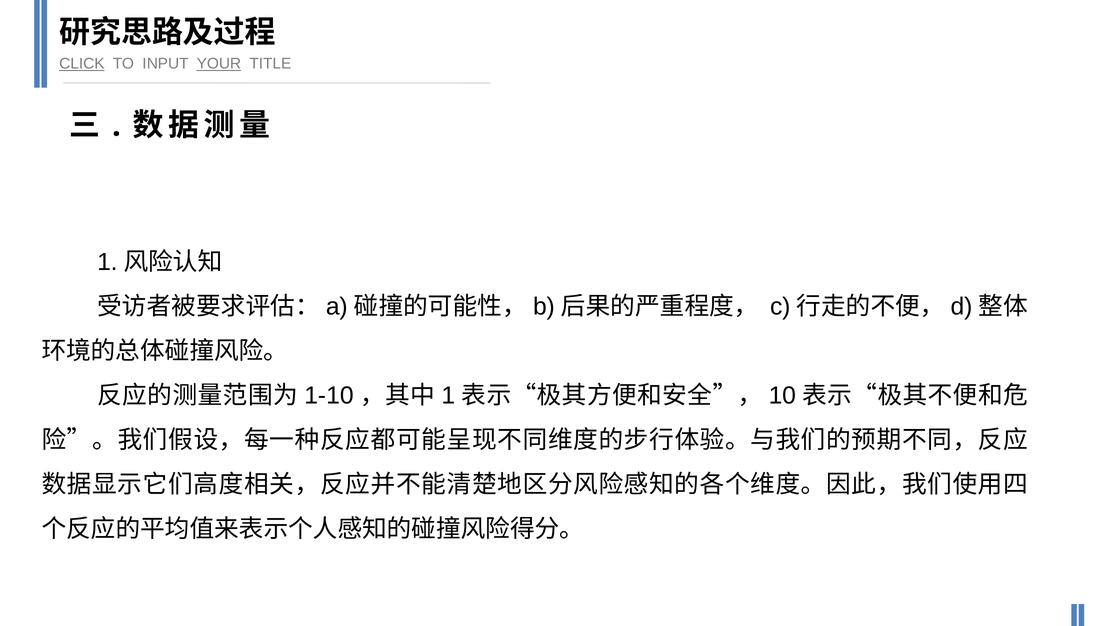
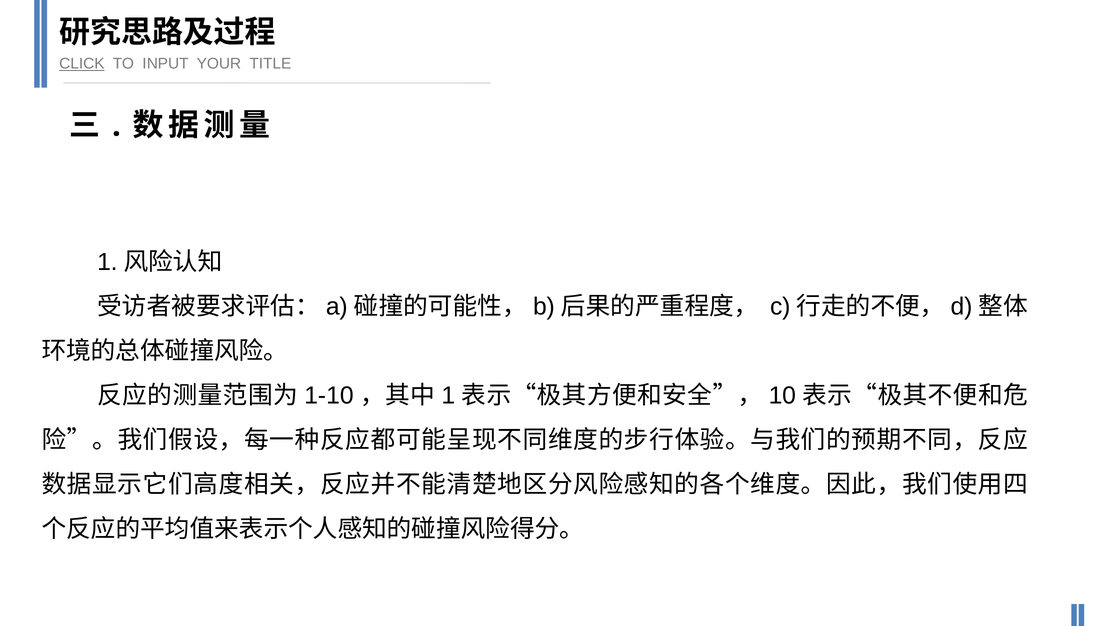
YOUR underline: present -> none (219, 64)
